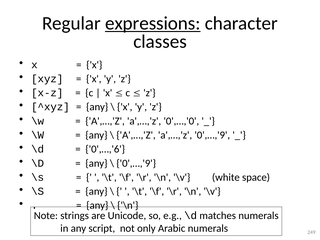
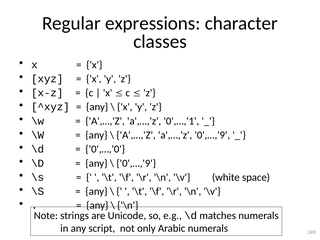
expressions underline: present -> none (153, 23)
0',…,'0: 0',…,'0 -> 0',…,'1 (181, 121)
0',…,'6: 0',…,'6 -> 0',…,'0 (105, 149)
